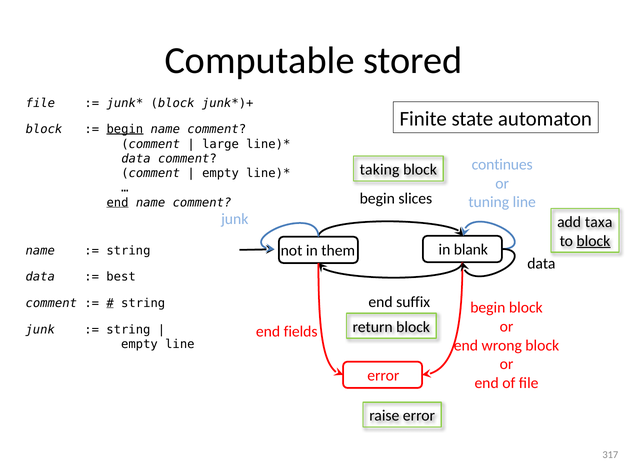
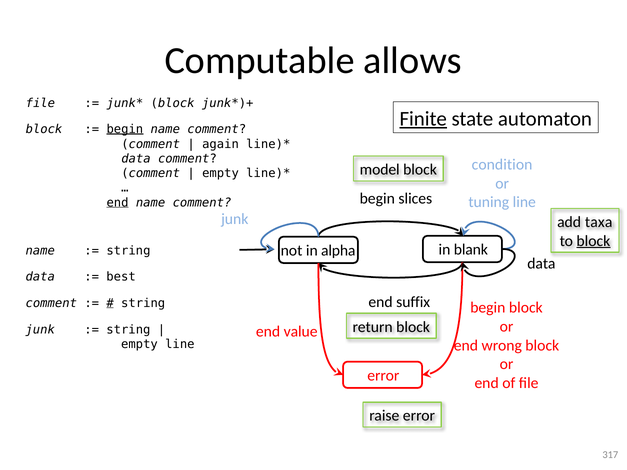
stored: stored -> allows (413, 61)
Finite underline: none -> present (423, 119)
large: large -> again (221, 144)
continues: continues -> condition (502, 165)
taking: taking -> model (380, 170)
them: them -> alpha (338, 251)
fields: fields -> value (301, 332)
